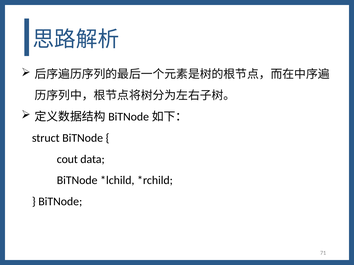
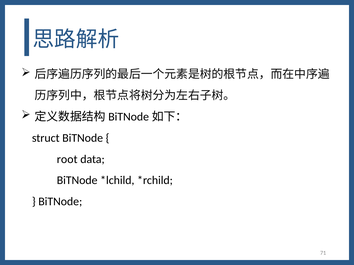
cout: cout -> root (67, 159)
